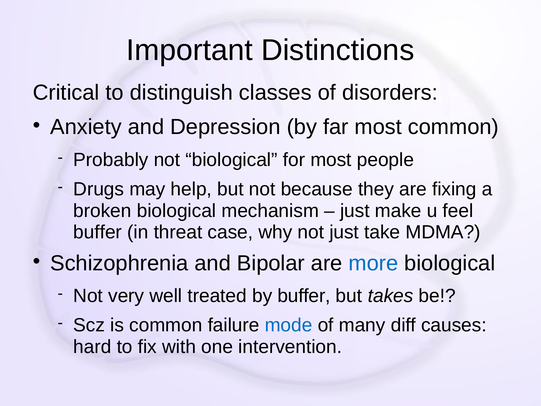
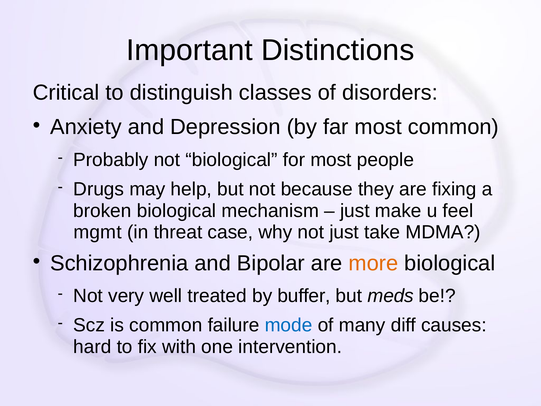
buffer: buffer -> mgmt (98, 232)
more colour: blue -> orange (373, 263)
takes: takes -> meds (391, 296)
